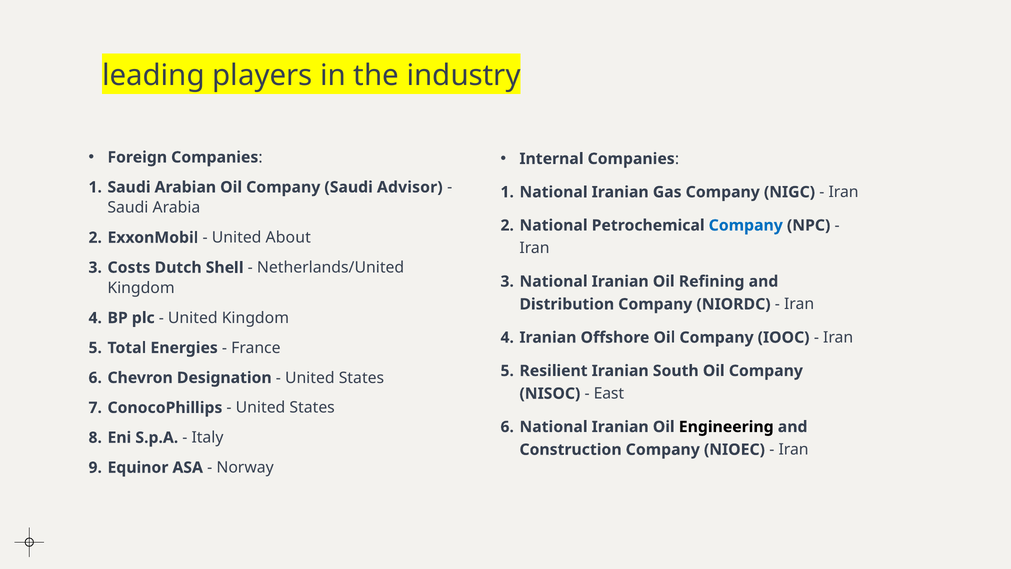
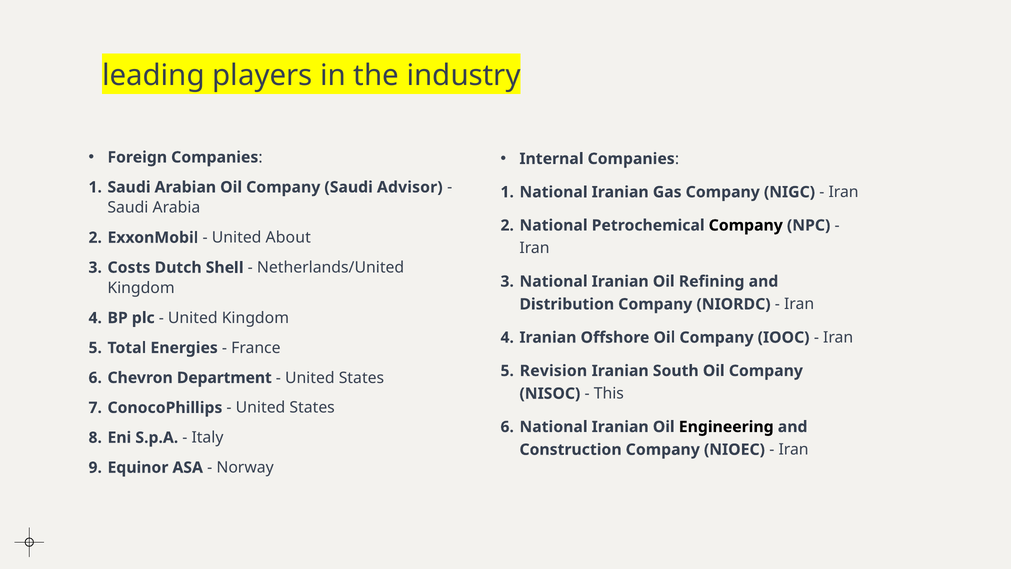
Company colour: blue -> black (746, 225)
Resilient: Resilient -> Revision (553, 371)
Designation: Designation -> Department (224, 378)
East: East -> This (609, 393)
